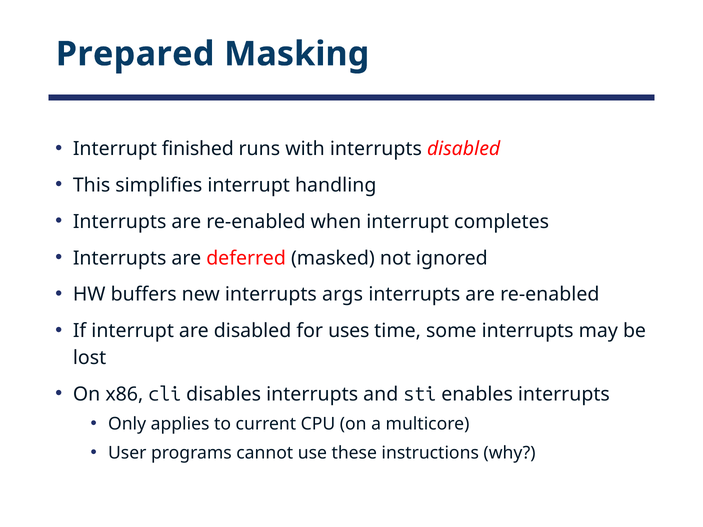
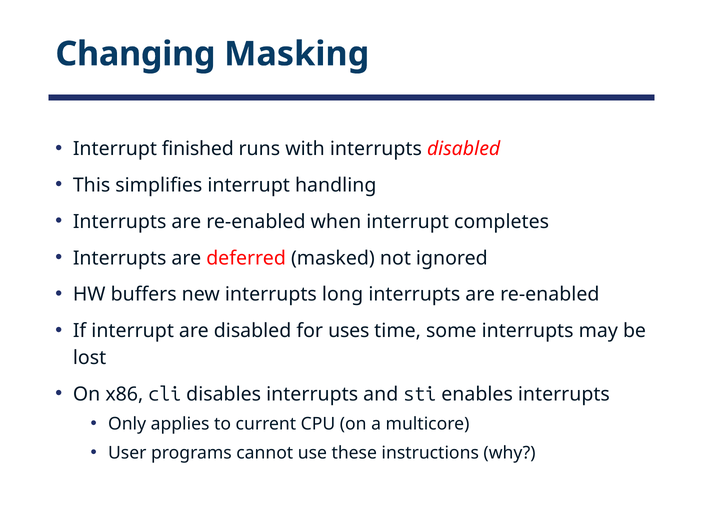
Prepared: Prepared -> Changing (135, 54)
args: args -> long (343, 295)
